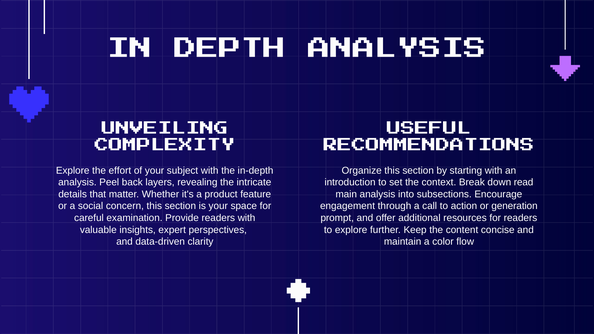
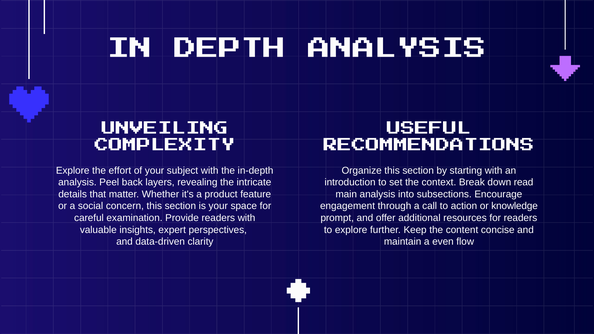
generation: generation -> knowledge (515, 206)
color: color -> even (443, 242)
